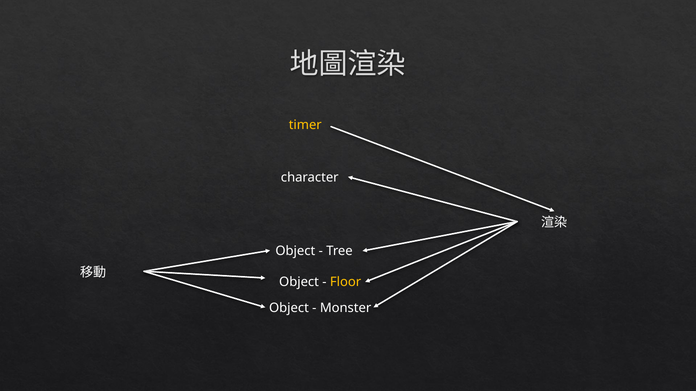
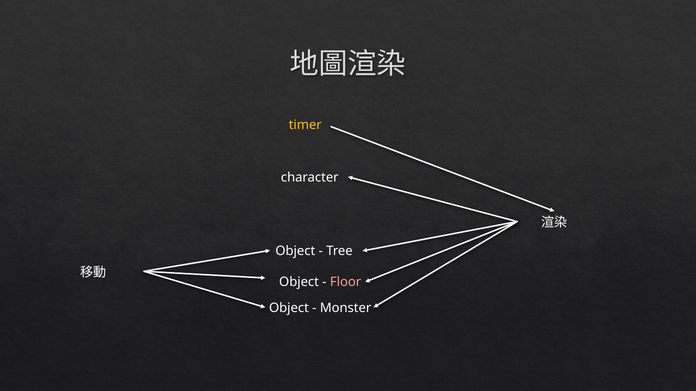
Floor colour: yellow -> pink (346, 282)
